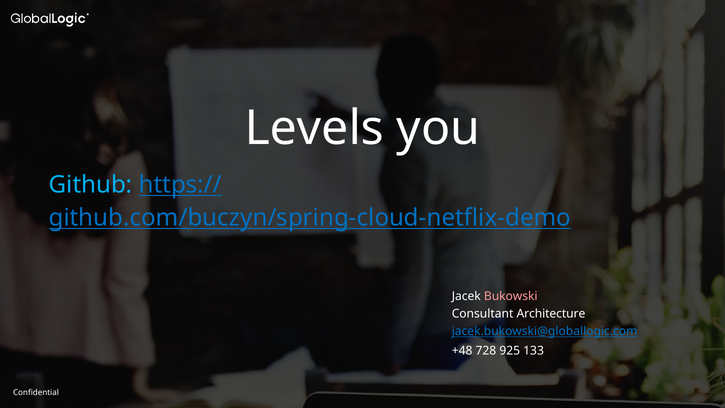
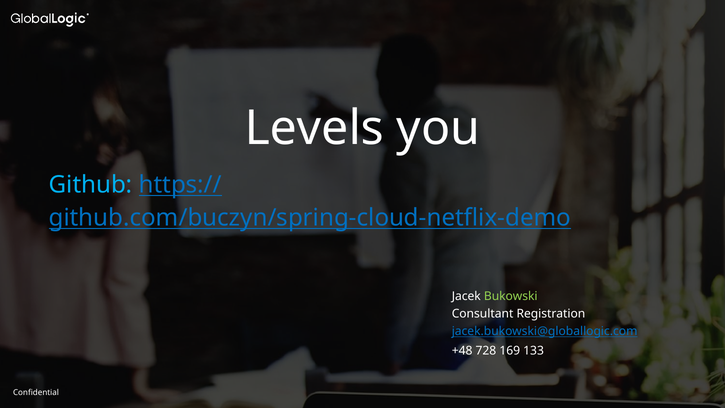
Bukowski colour: pink -> light green (511, 296)
Architecture: Architecture -> Registration (551, 314)
925: 925 -> 169 (510, 351)
